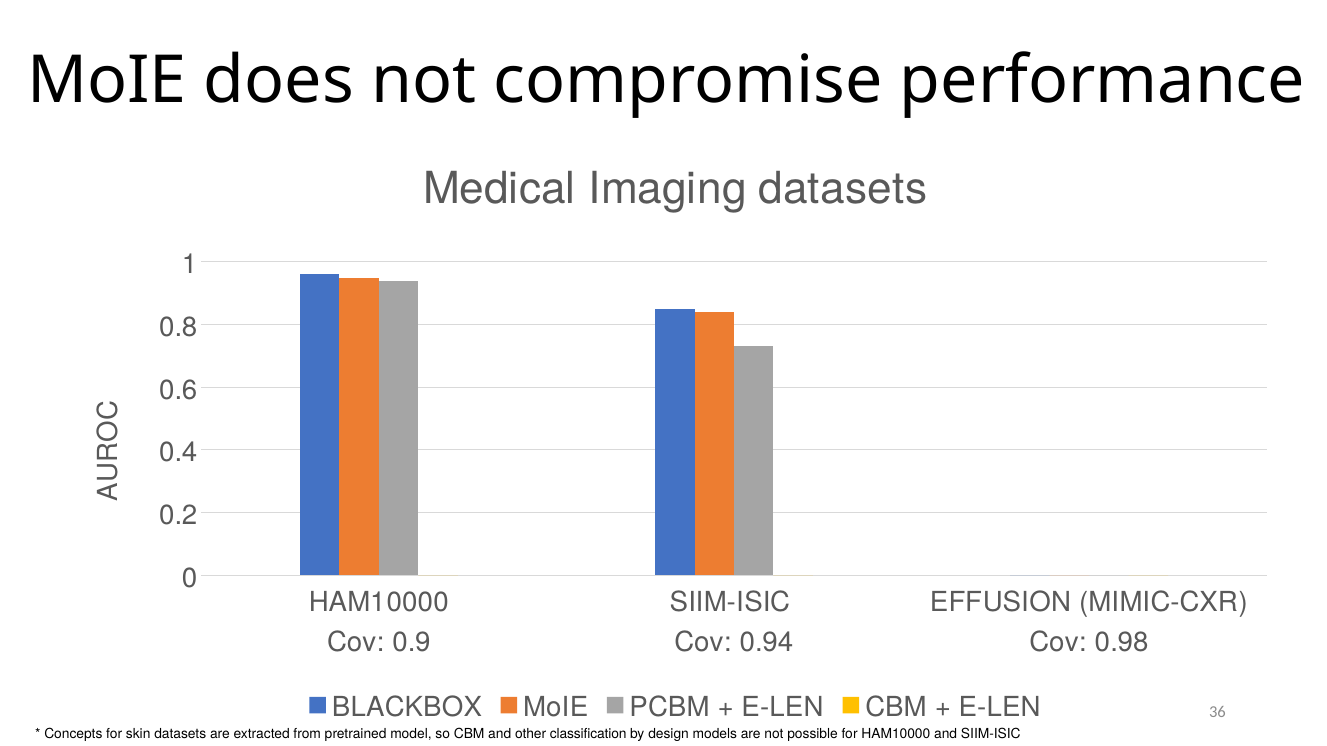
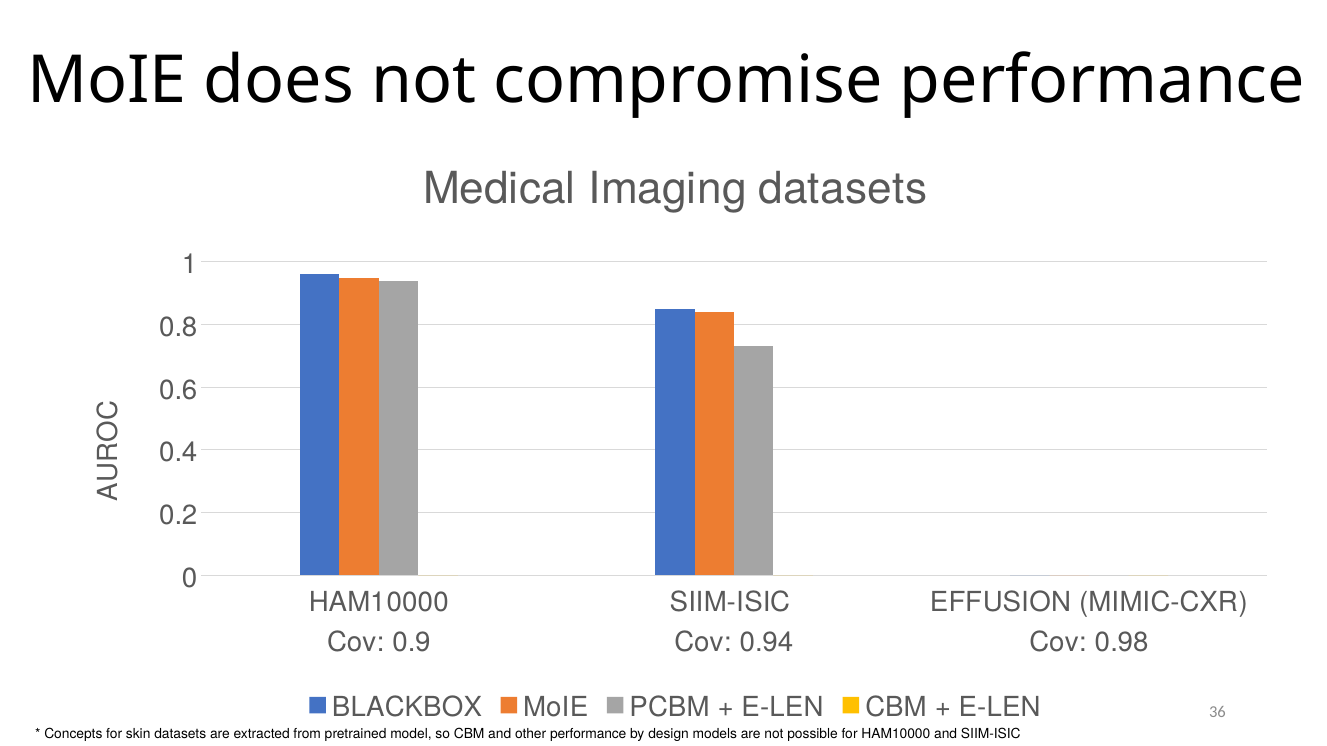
other classification: classification -> performance (588, 734)
